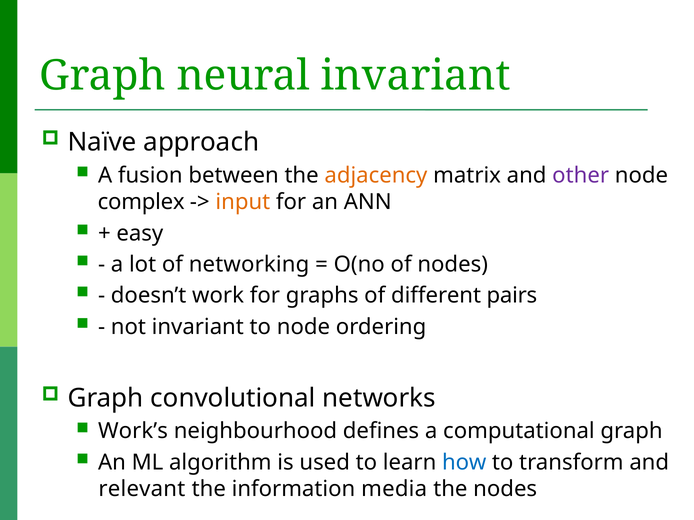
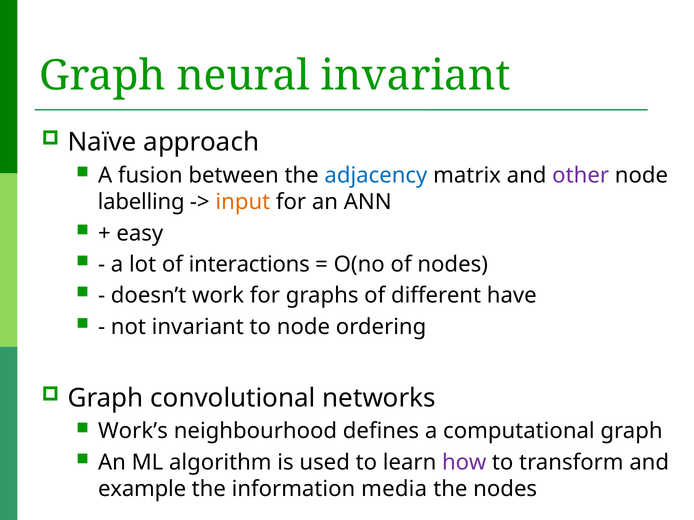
adjacency colour: orange -> blue (376, 176)
complex: complex -> labelling (141, 202)
networking: networking -> interactions (249, 265)
pairs: pairs -> have (512, 296)
how colour: blue -> purple (464, 463)
relevant: relevant -> example (142, 489)
